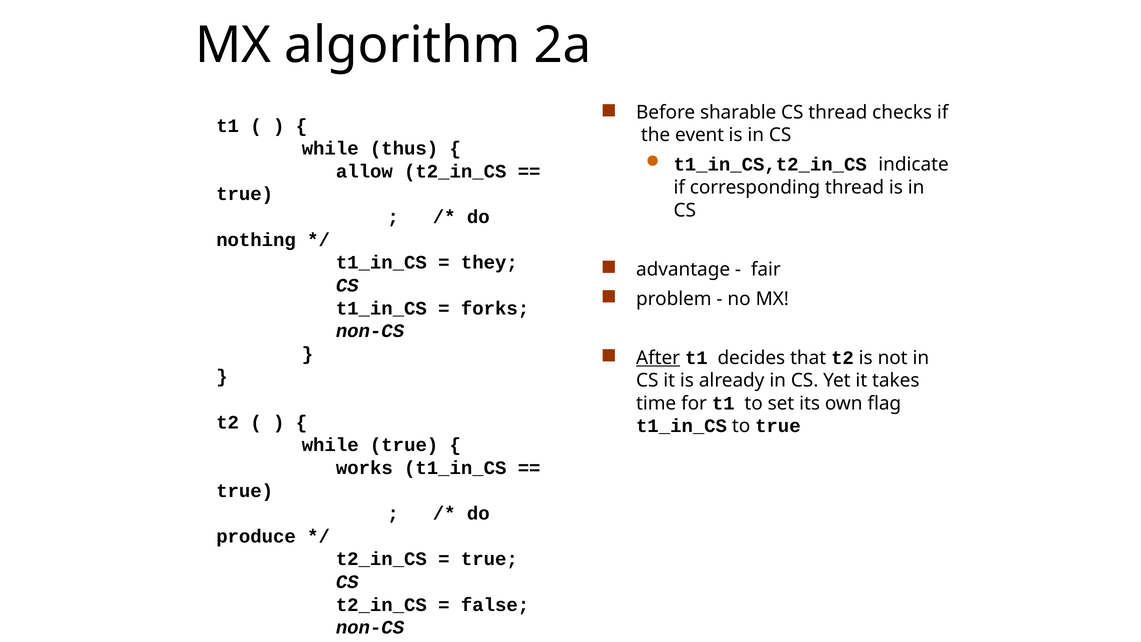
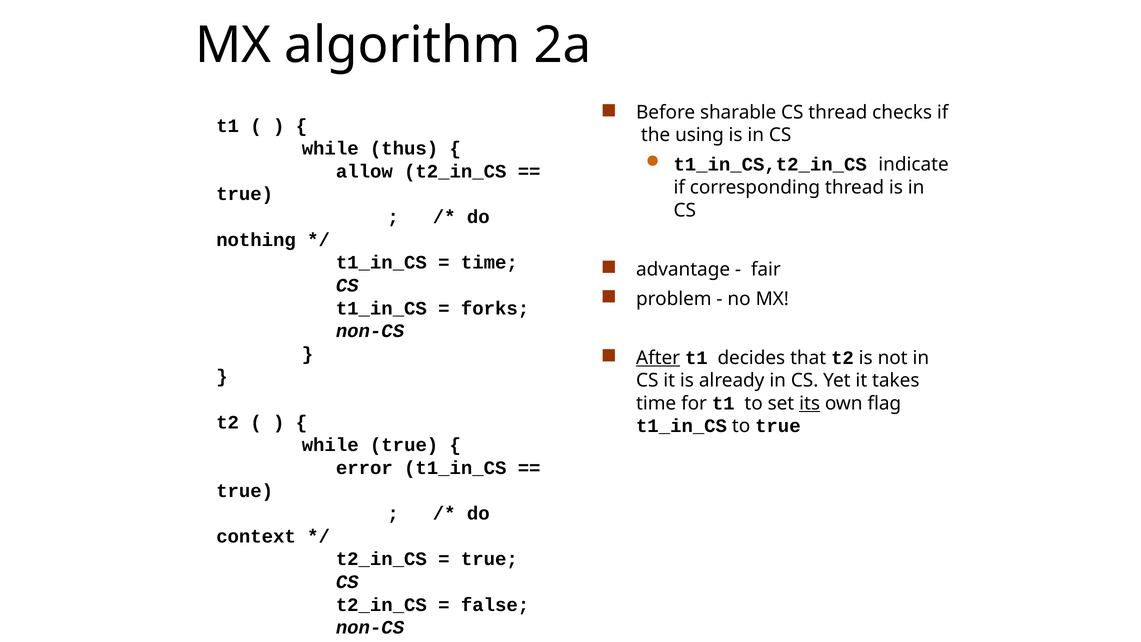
event: event -> using (699, 135)
they: they -> time (489, 263)
its underline: none -> present (810, 403)
works: works -> error (364, 468)
produce: produce -> context (256, 536)
